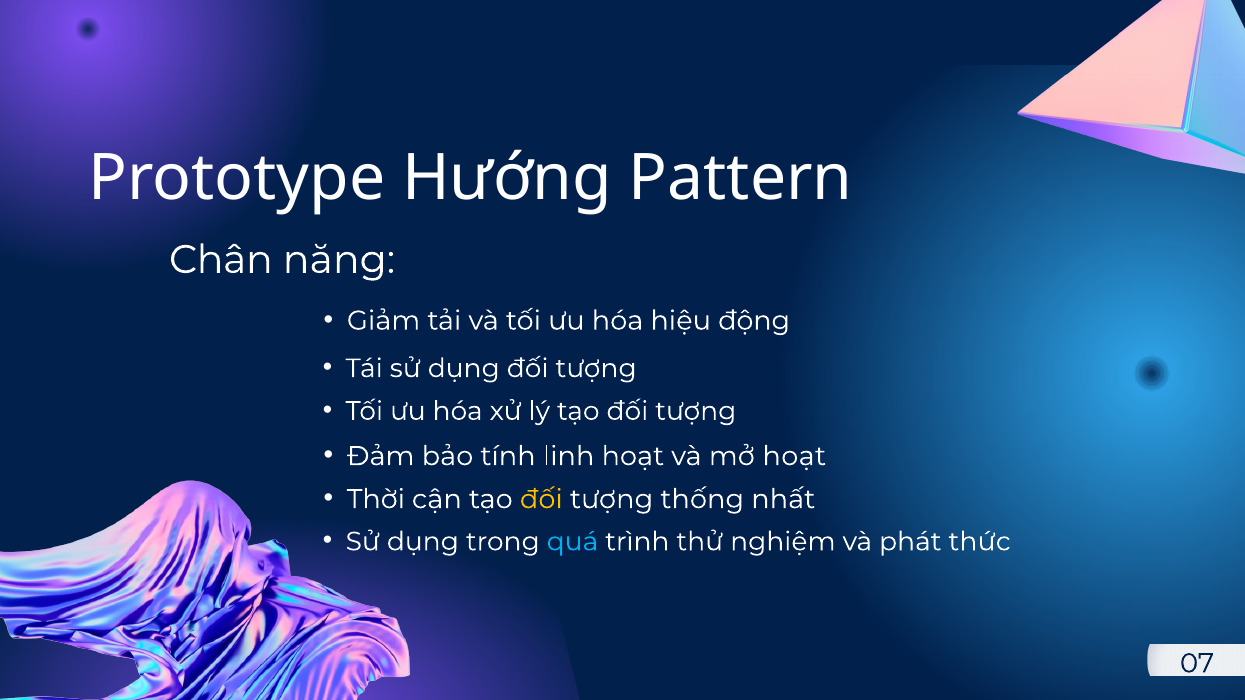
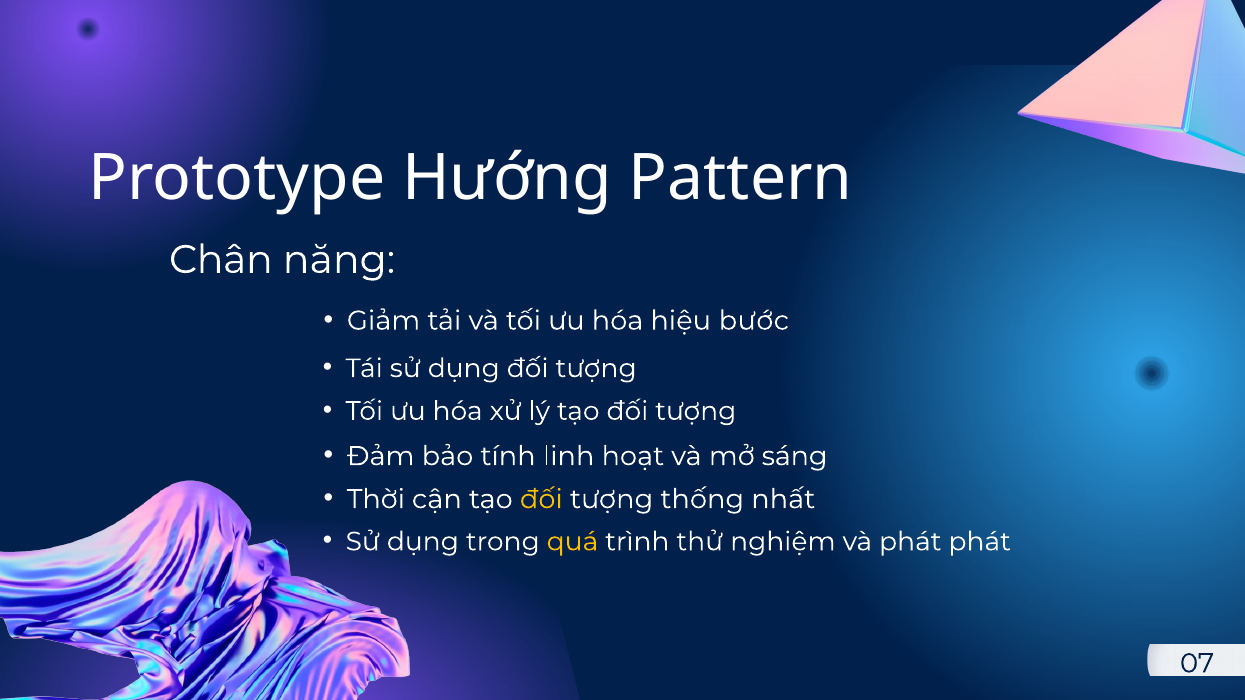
động: động -> bước (754, 321)
mở hoạt: hoạt -> sáng (795, 456)
quá colour: light blue -> yellow (572, 542)
phát thức: thức -> phát (980, 542)
